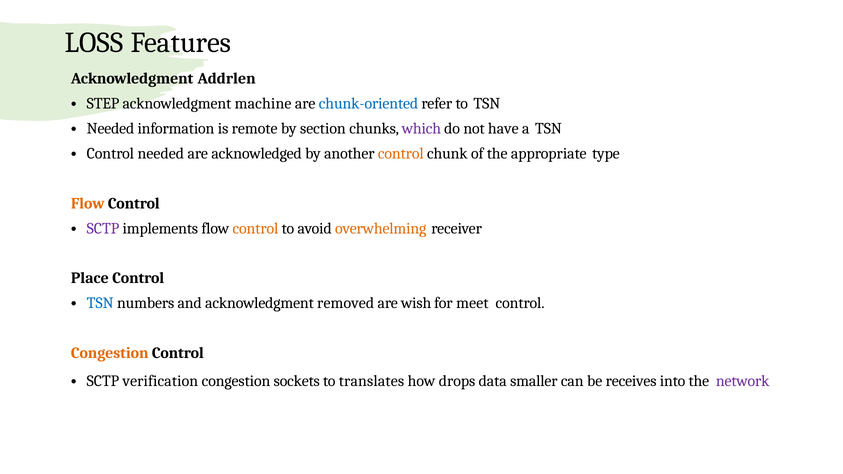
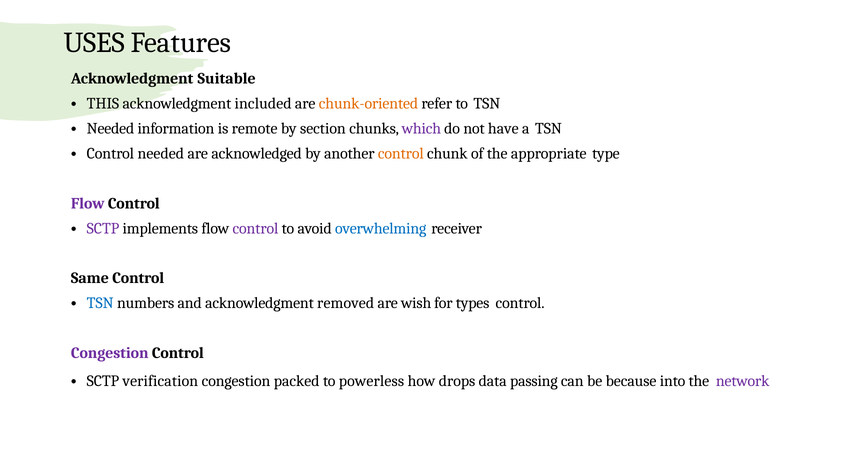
LOSS: LOSS -> USES (94, 43)
Addrlen: Addrlen -> Suitable (227, 79)
STEP: STEP -> THIS (103, 104)
machine: machine -> included (263, 104)
chunk-oriented colour: blue -> orange (368, 104)
Flow colour: orange -> purple (88, 204)
control colour: orange -> purple (255, 229)
overwhelming colour: orange -> blue (381, 229)
Place: Place -> Same (90, 278)
meet: meet -> types (473, 303)
Congestion colour: orange -> purple (110, 353)
sockets: sockets -> packed (297, 381)
translates: translates -> powerless (371, 381)
smaller: smaller -> passing (534, 381)
receives: receives -> because (631, 381)
